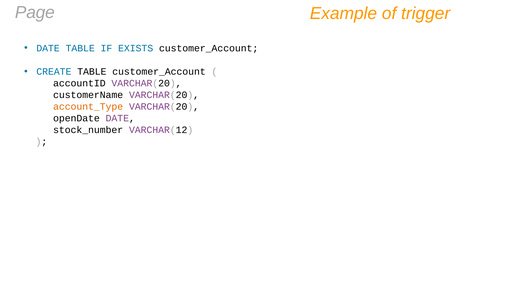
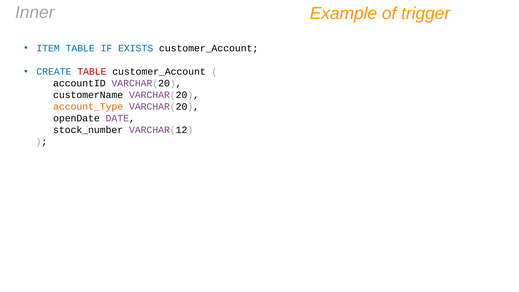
Page: Page -> Inner (35, 12)
DATE: DATE -> ITEM (48, 48)
TABLE colour: black -> red (92, 72)
